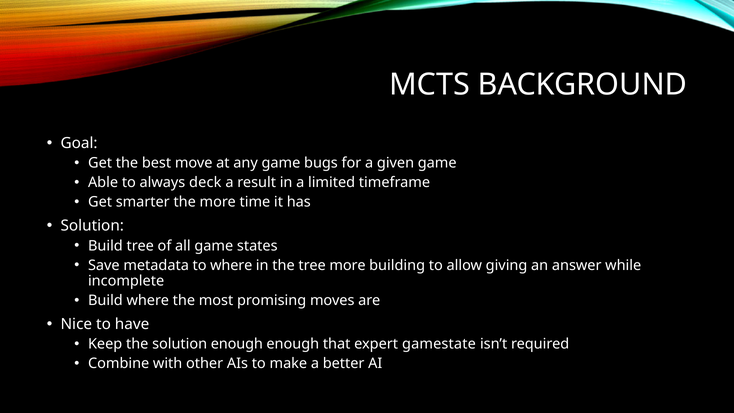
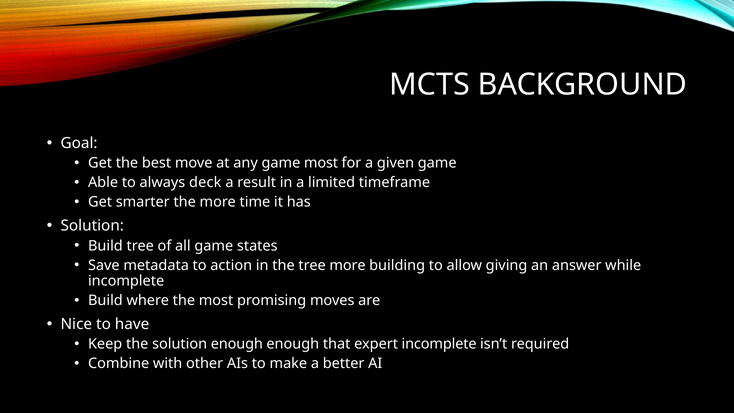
game bugs: bugs -> most (321, 163)
to where: where -> action (231, 265)
expert gamestate: gamestate -> incomplete (439, 344)
